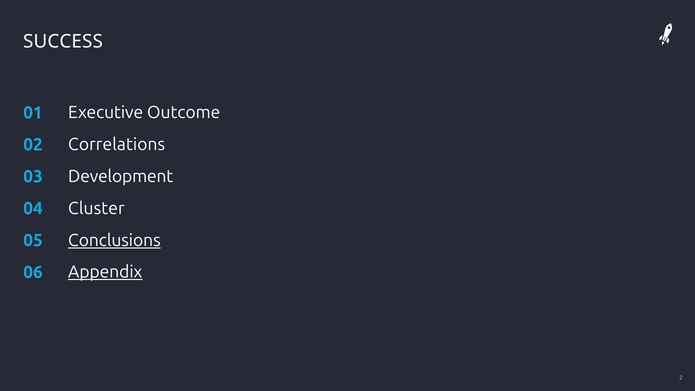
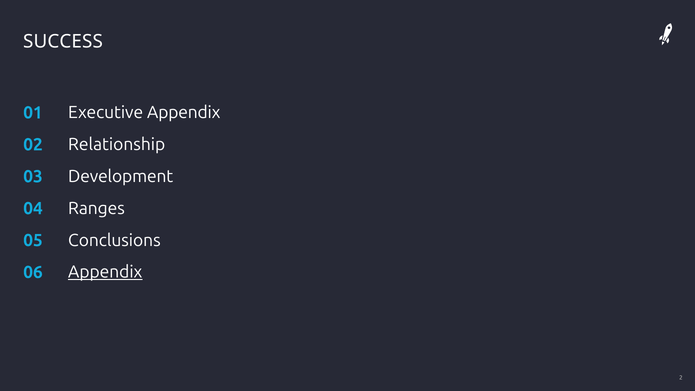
Executive Outcome: Outcome -> Appendix (184, 113)
Correlations: Correlations -> Relationship (117, 145)
Cluster: Cluster -> Ranges (96, 208)
Conclusions underline: present -> none (114, 240)
